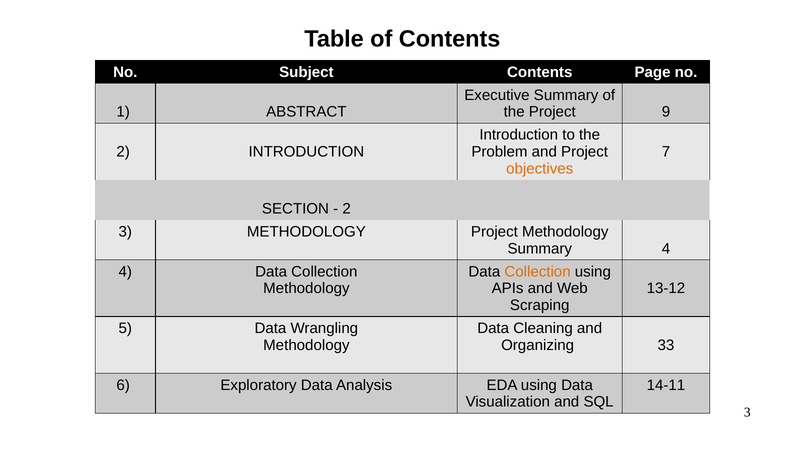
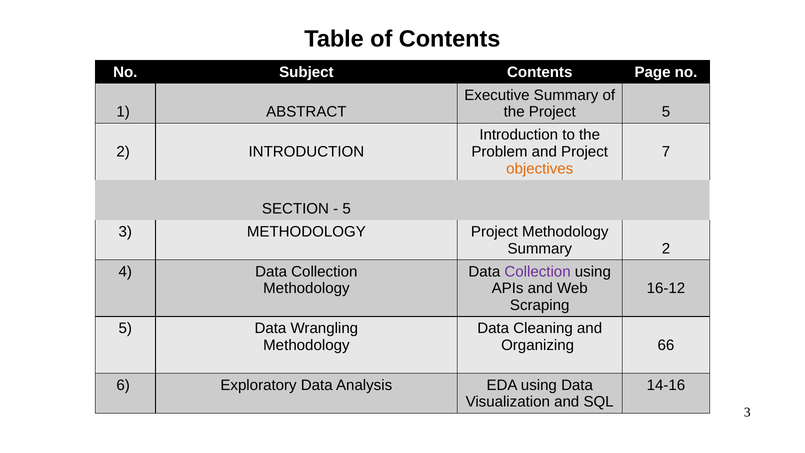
Project 9: 9 -> 5 (666, 112)
2: 2 -> 5 (347, 209)
Summary 4: 4 -> 2 (666, 248)
Collection colour: orange -> purple (538, 271)
13-12: 13-12 -> 16-12 (666, 288)
33: 33 -> 66 (666, 345)
14-11: 14-11 -> 14-16 (666, 385)
